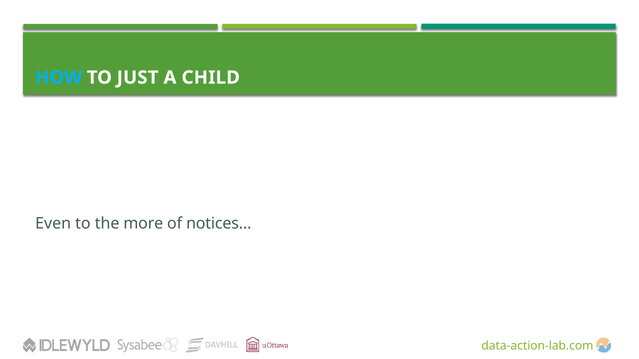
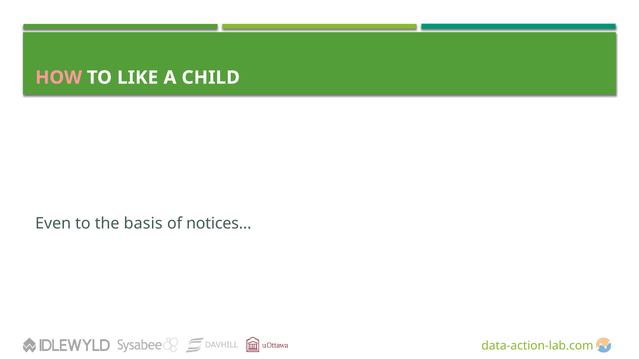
HOW colour: light blue -> pink (59, 78)
JUST: JUST -> LIKE (138, 78)
more: more -> basis (143, 224)
